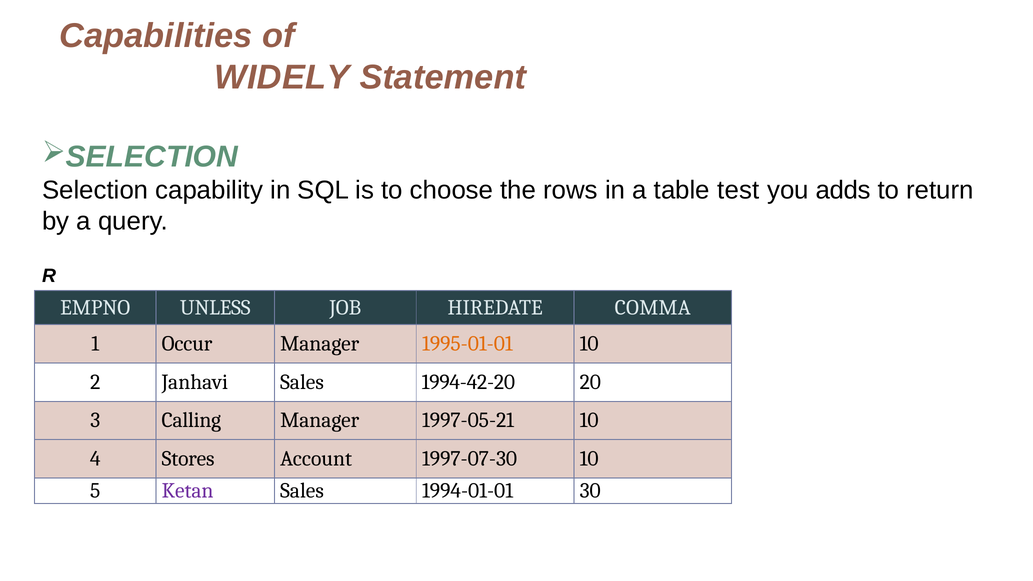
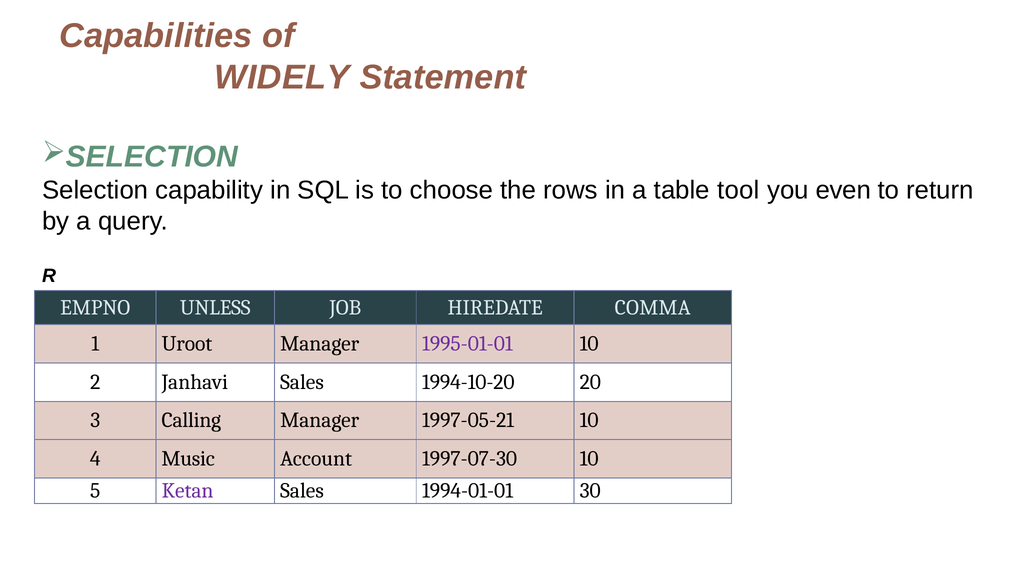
test: test -> tool (738, 190)
adds: adds -> even (843, 190)
Occur: Occur -> Uroot (187, 344)
1995-01-01 colour: orange -> purple (467, 344)
1994-42-20: 1994-42-20 -> 1994-10-20 (468, 382)
Stores: Stores -> Music (188, 459)
